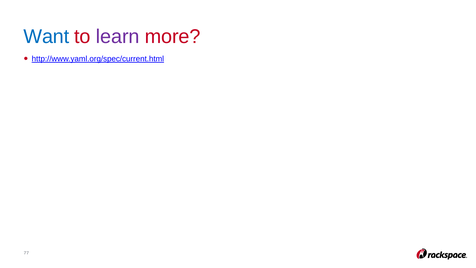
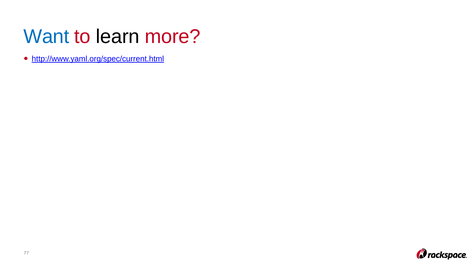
learn colour: purple -> black (118, 37)
